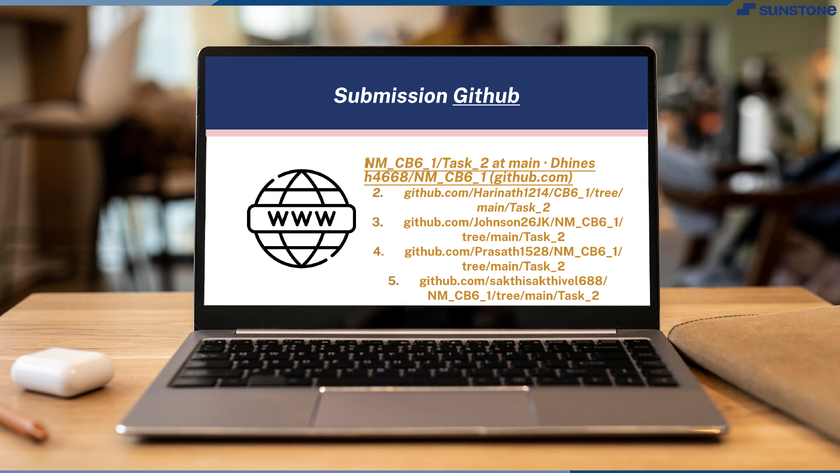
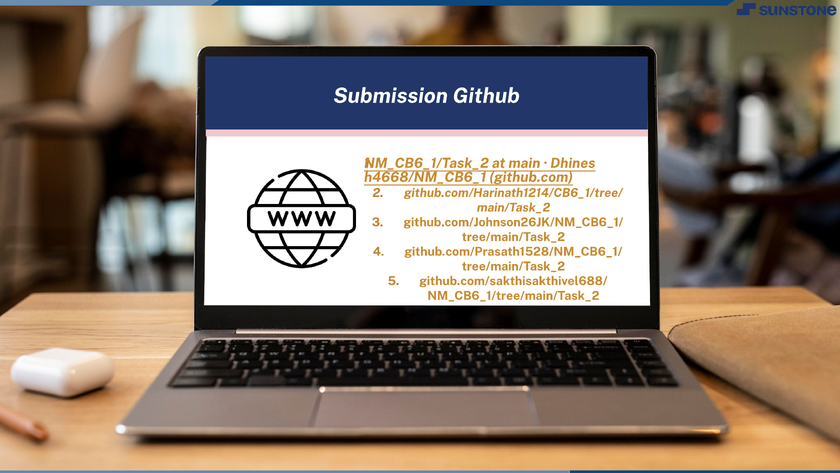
Github underline: present -> none (486, 96)
